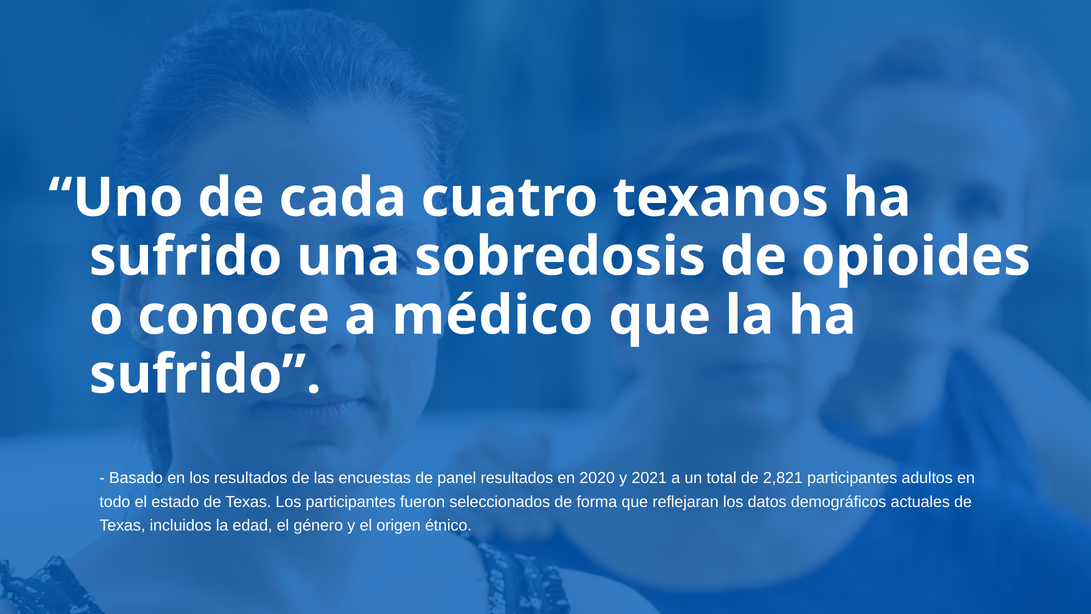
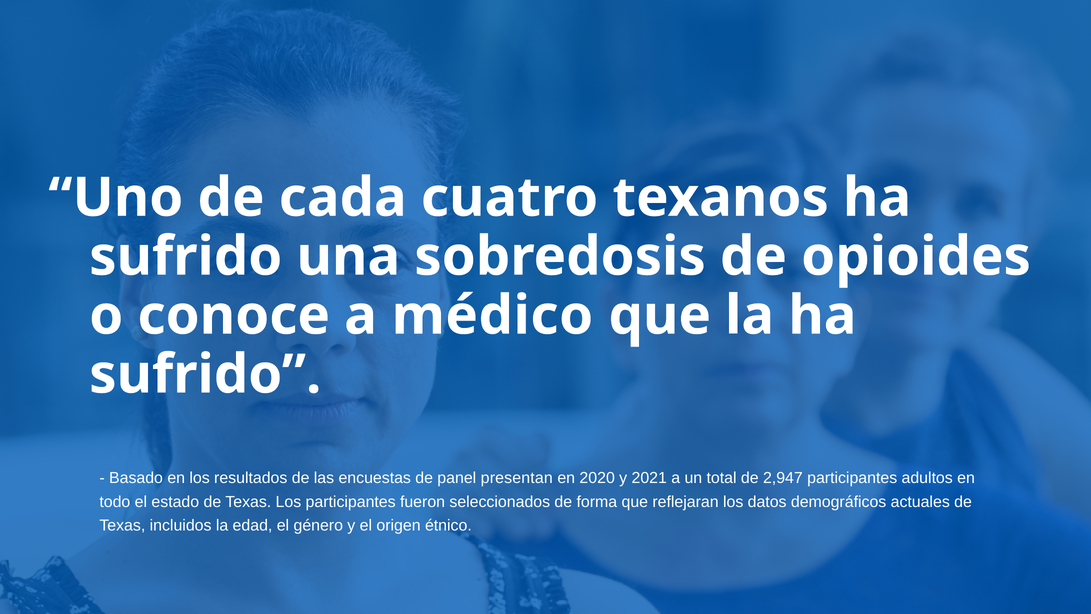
panel resultados: resultados -> presentan (517, 478)
2,821: 2,821 -> 2,947 (783, 478)
